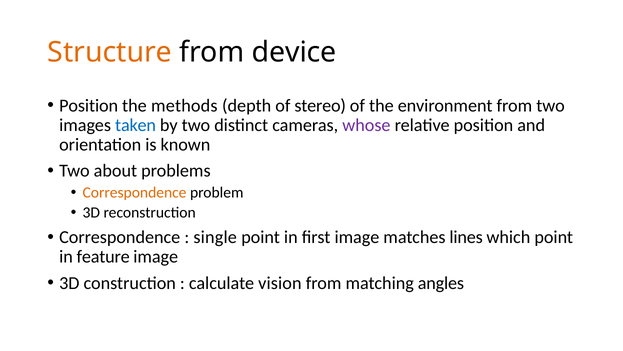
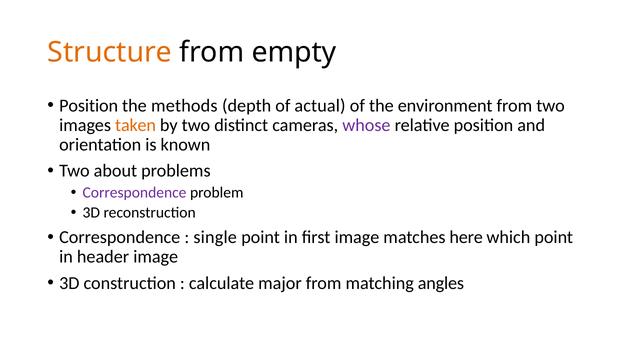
device: device -> empty (294, 52)
stereo: stereo -> actual (320, 105)
taken colour: blue -> orange (136, 125)
Correspondence colour: orange -> purple (135, 192)
lines: lines -> here (466, 237)
feature: feature -> header (103, 257)
vision: vision -> major (280, 283)
